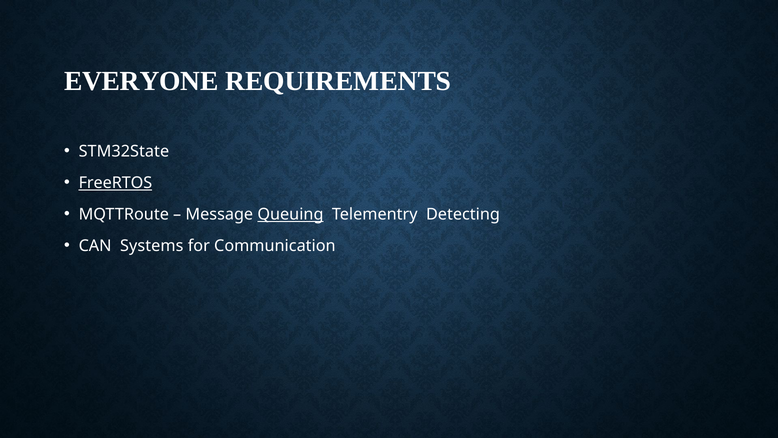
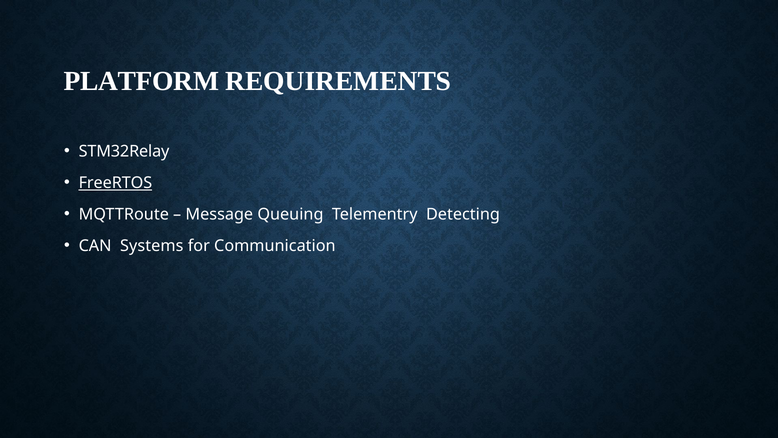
EVERYONE: EVERYONE -> PLATFORM (141, 81)
STM32State: STM32State -> STM32Relay (124, 151)
Queuing underline: present -> none (290, 214)
